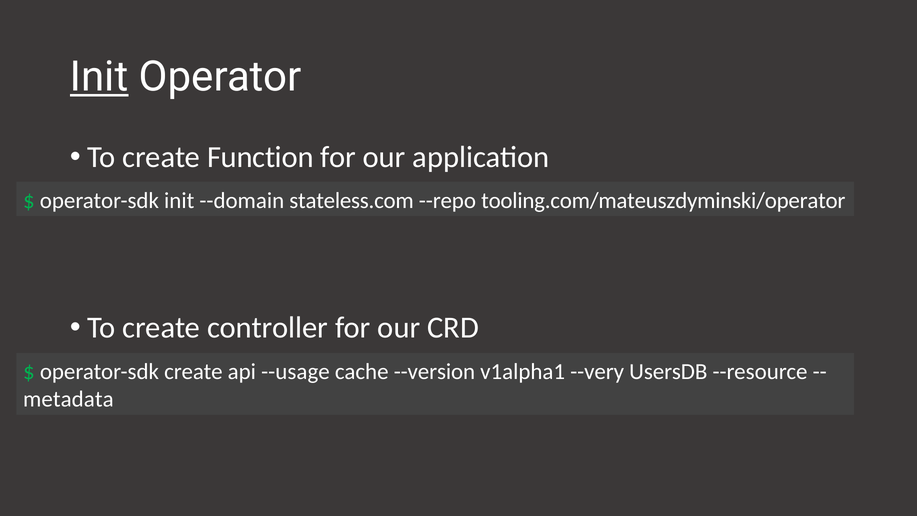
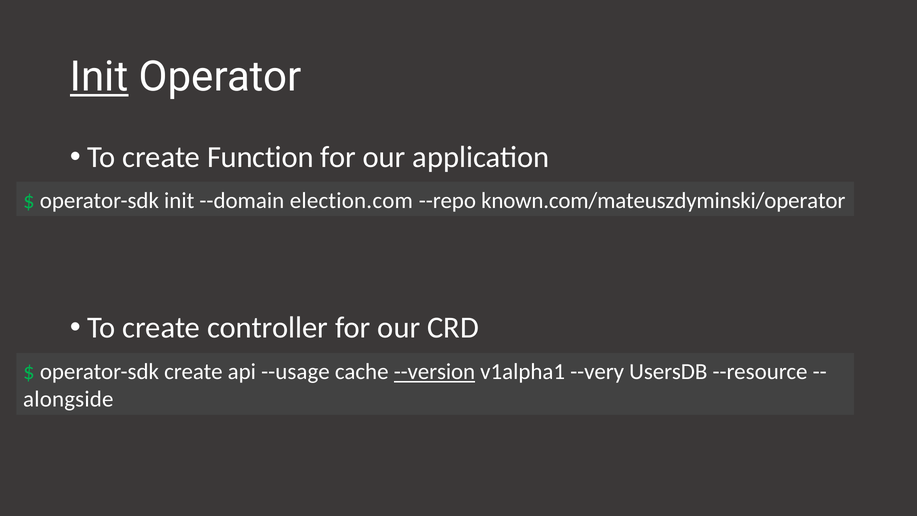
stateless.com: stateless.com -> election.com (351, 200)
tooling.com/mateuszdyminski/operator: tooling.com/mateuszdyminski/operator -> known.com/mateuszdyminski/operator (663, 200)
--version underline: none -> present (434, 372)
metadata: metadata -> alongside (68, 399)
